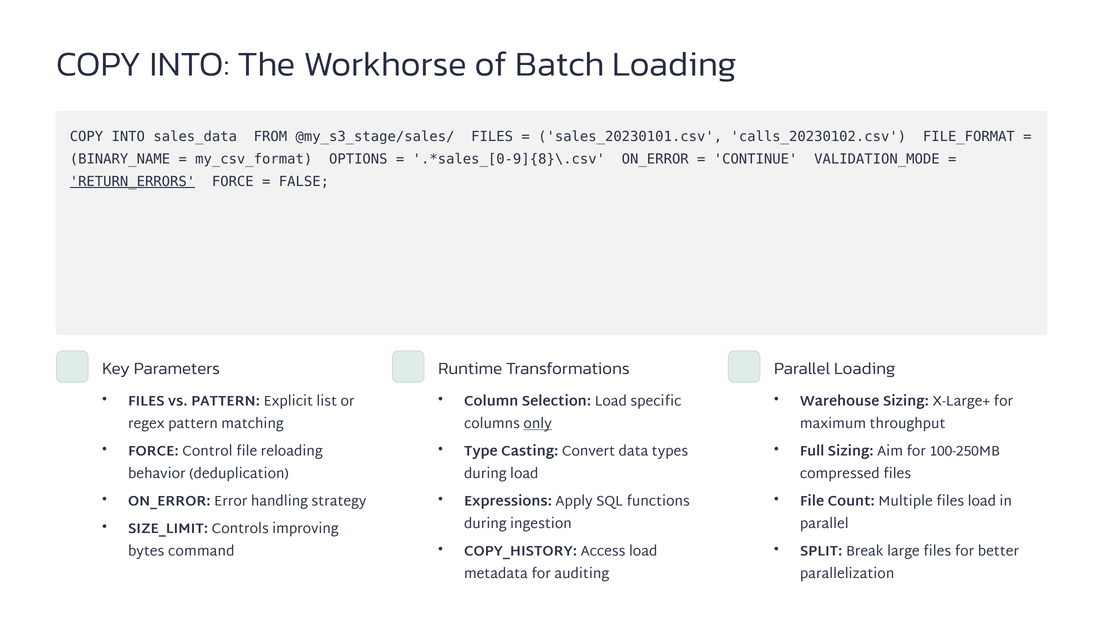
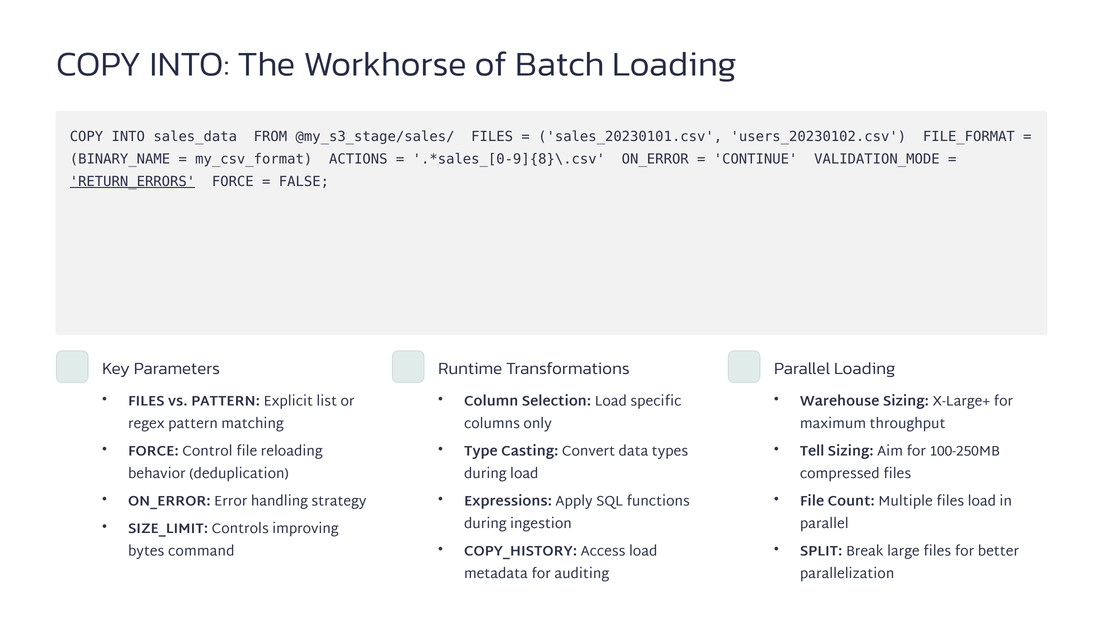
calls_20230102.csv: calls_20230102.csv -> users_20230102.csv (818, 137)
OPTIONS: OPTIONS -> ACTIONS (358, 159)
only underline: present -> none (538, 424)
Full: Full -> Tell (812, 452)
